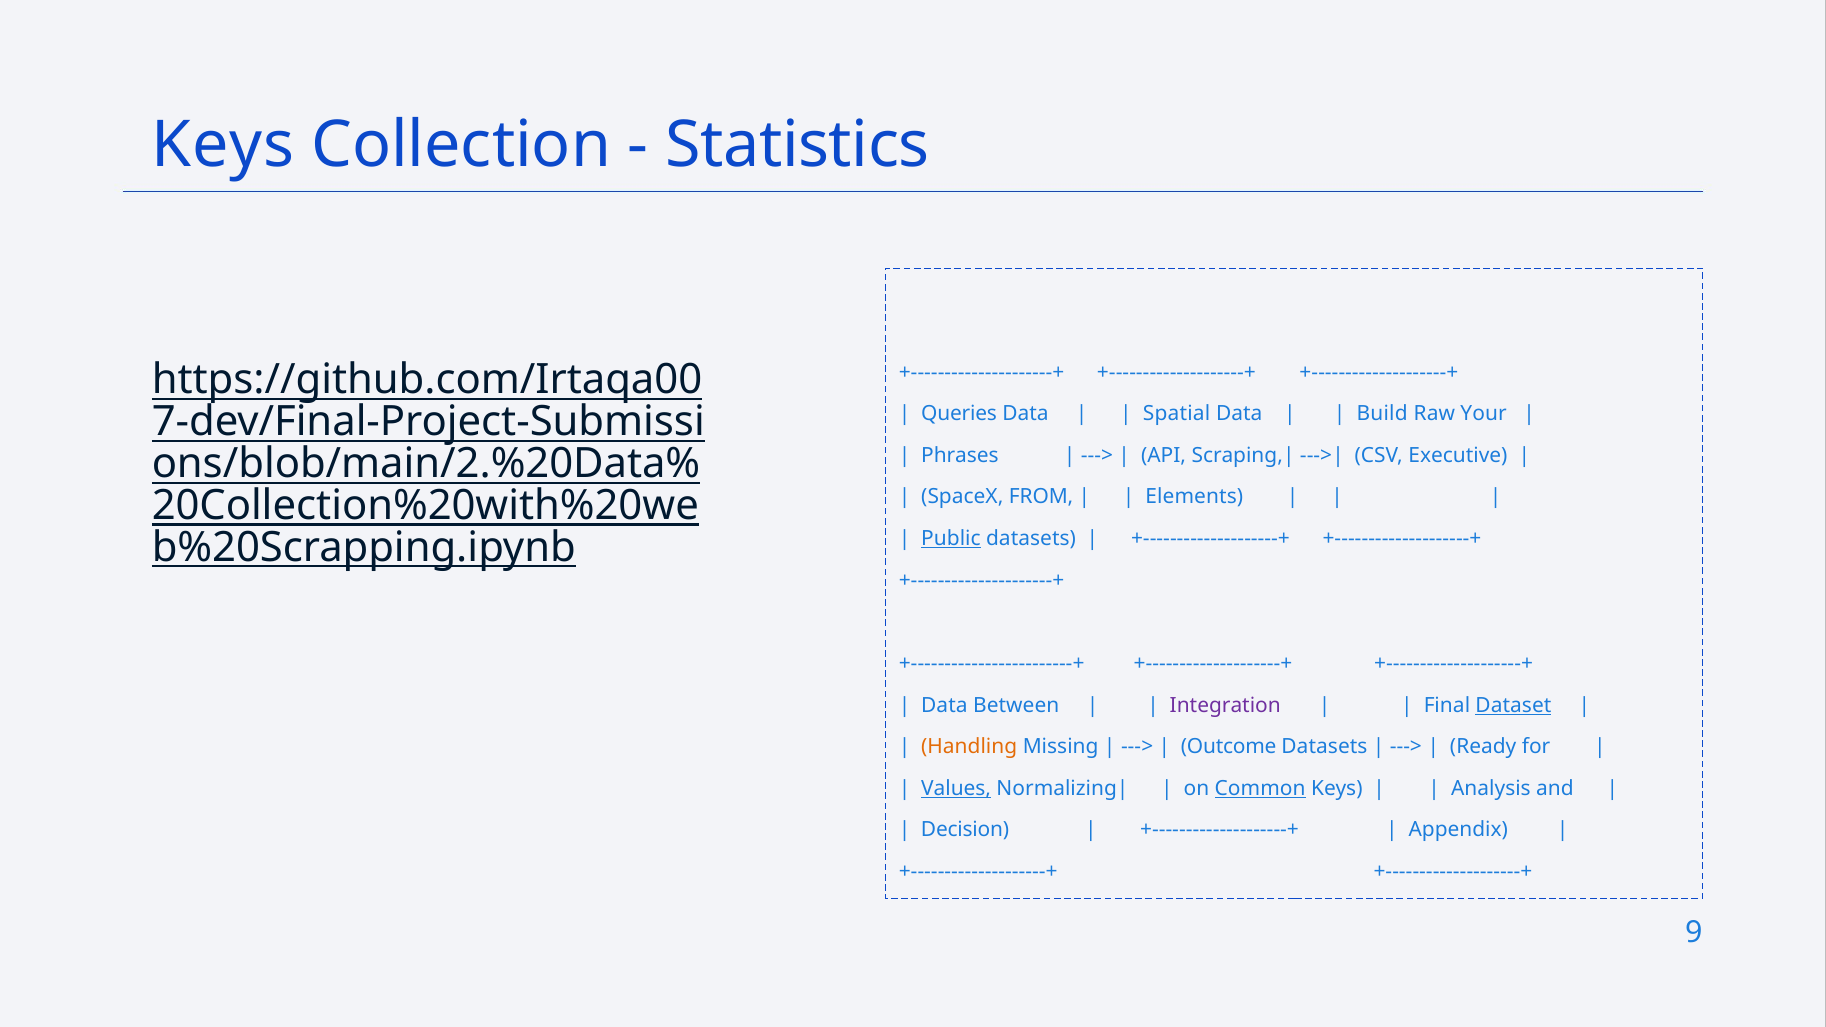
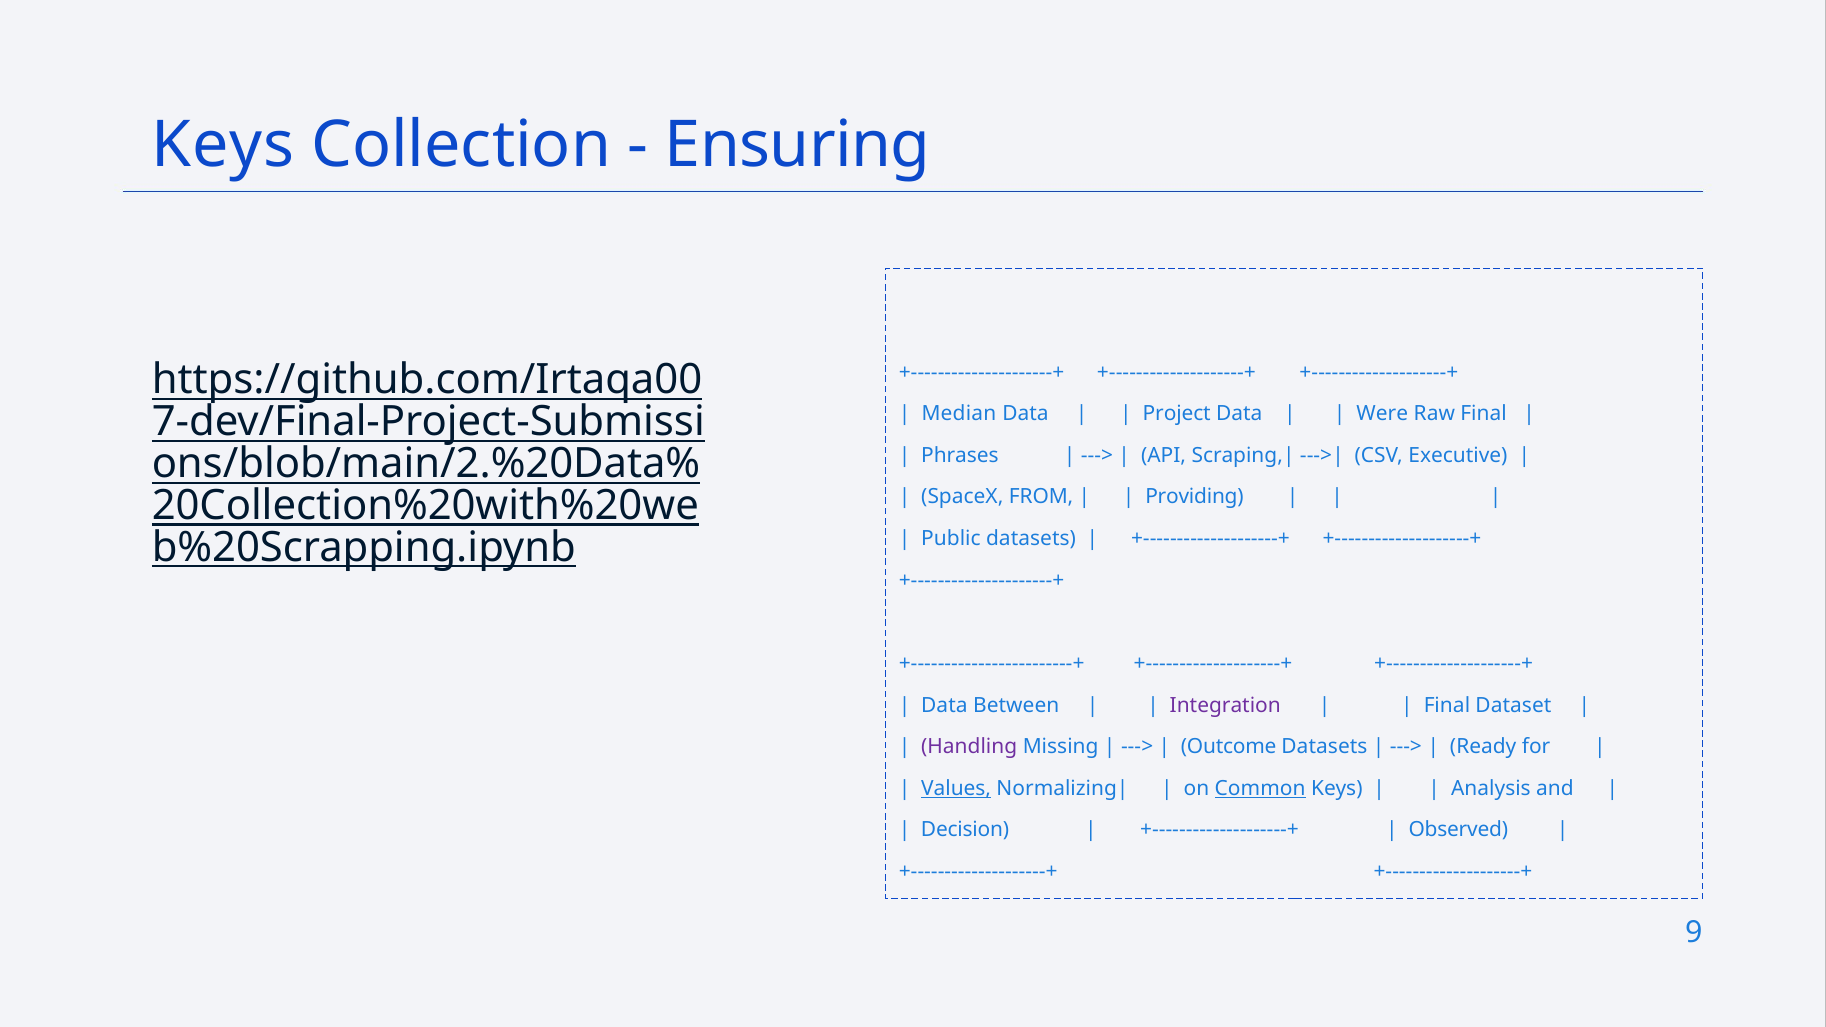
Statistics: Statistics -> Ensuring (798, 145)
Queries: Queries -> Median (959, 414)
Spatial: Spatial -> Project (1177, 414)
Build: Build -> Were (1382, 414)
Raw Your: Your -> Final (1484, 414)
Elements: Elements -> Providing (1194, 497)
Public underline: present -> none (951, 539)
Dataset underline: present -> none (1513, 705)
Handling colour: orange -> purple (969, 747)
Appendix: Appendix -> Observed (1458, 830)
